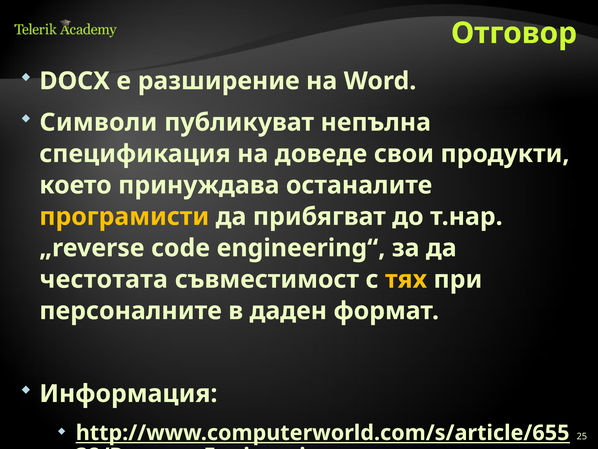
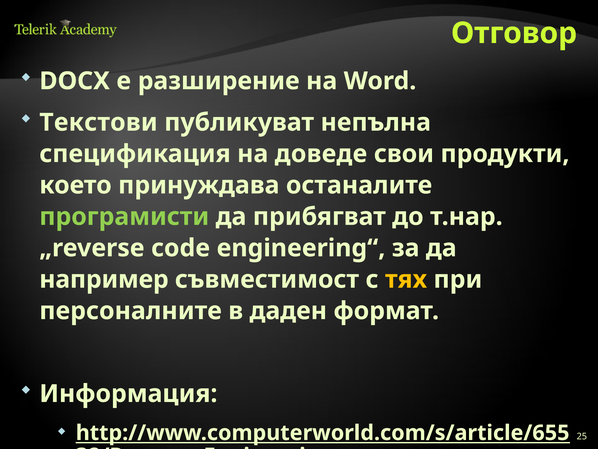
Символи: Символи -> Текстови (98, 122)
програмисти colour: yellow -> light green (124, 216)
честотата: честотата -> например (104, 279)
